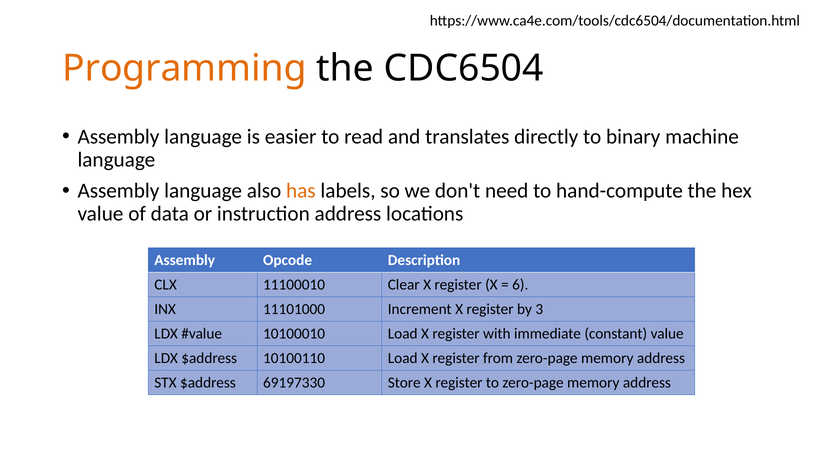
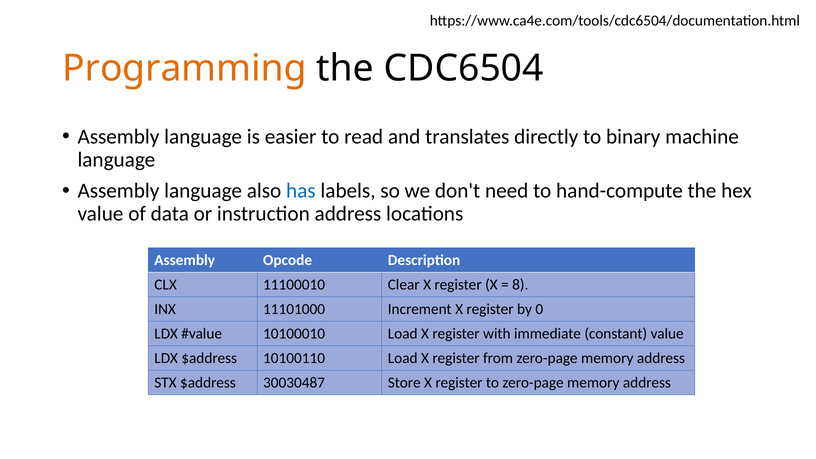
has colour: orange -> blue (301, 191)
6: 6 -> 8 (520, 285)
3: 3 -> 0 (539, 309)
69197330: 69197330 -> 30030487 (294, 383)
